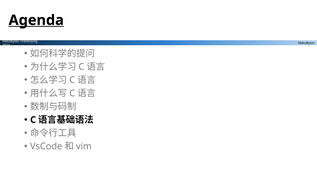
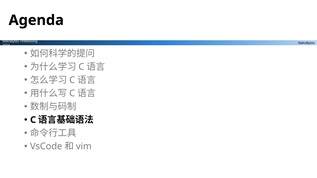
Agenda underline: present -> none (36, 20)
